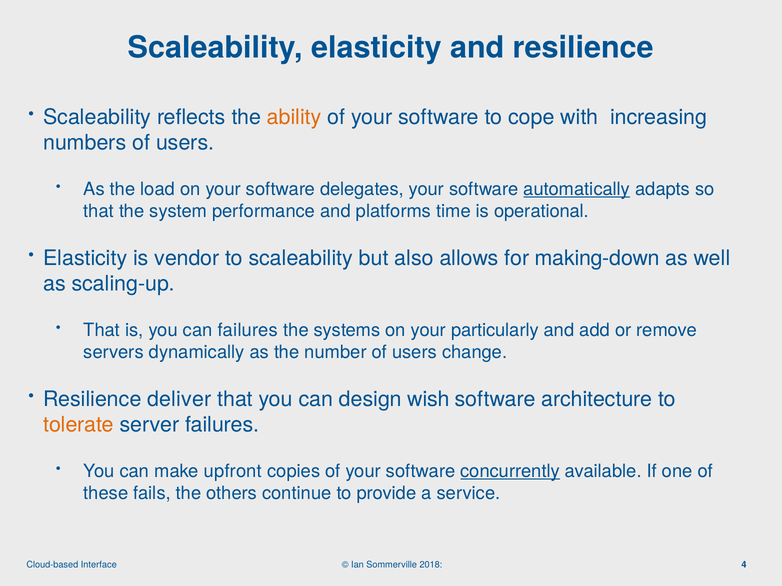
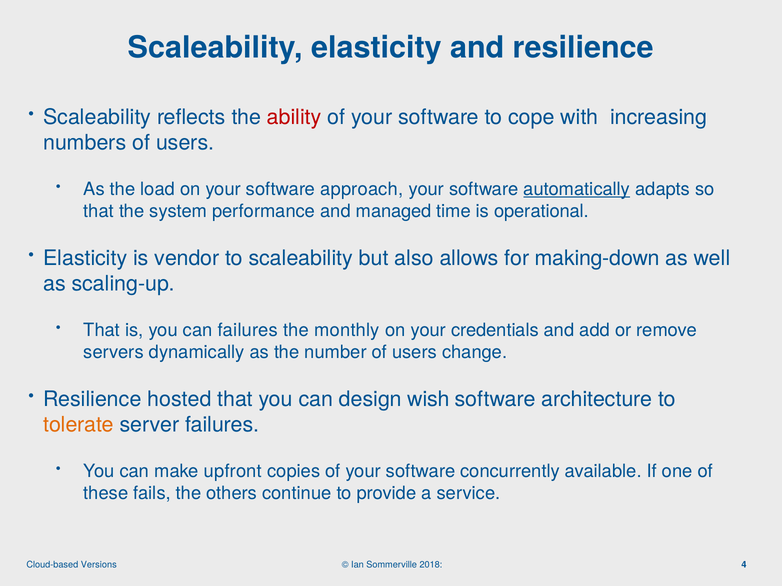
ability colour: orange -> red (294, 117)
delegates: delegates -> approach (362, 189)
platforms: platforms -> managed (394, 211)
systems: systems -> monthly (347, 330)
particularly: particularly -> credentials (495, 330)
deliver: deliver -> hosted (179, 399)
concurrently underline: present -> none (510, 472)
Interface: Interface -> Versions (99, 565)
